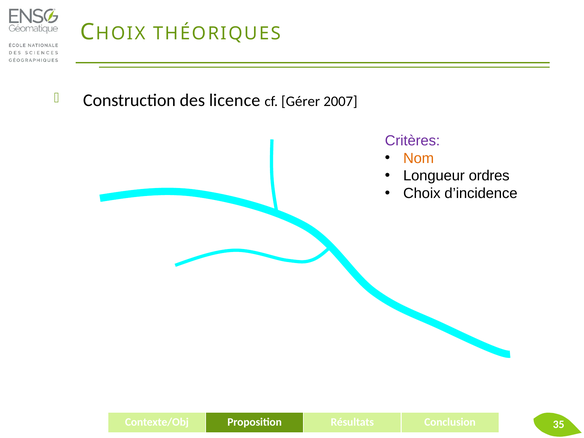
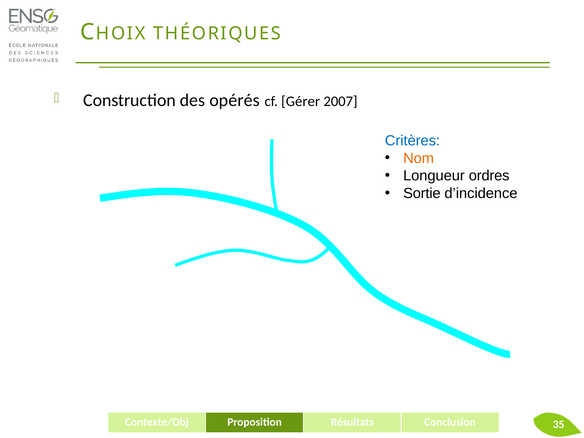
licence: licence -> opérés (235, 100)
Critères colour: purple -> blue (412, 141)
Choix: Choix -> Sortie (422, 193)
